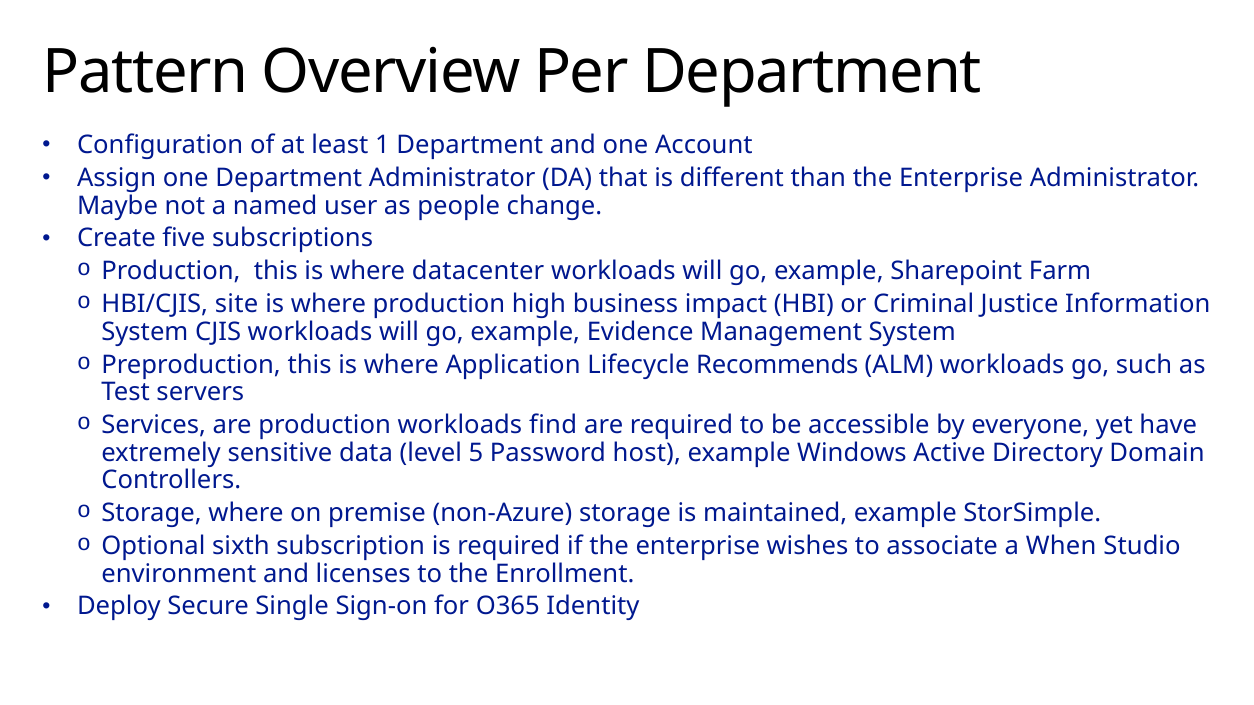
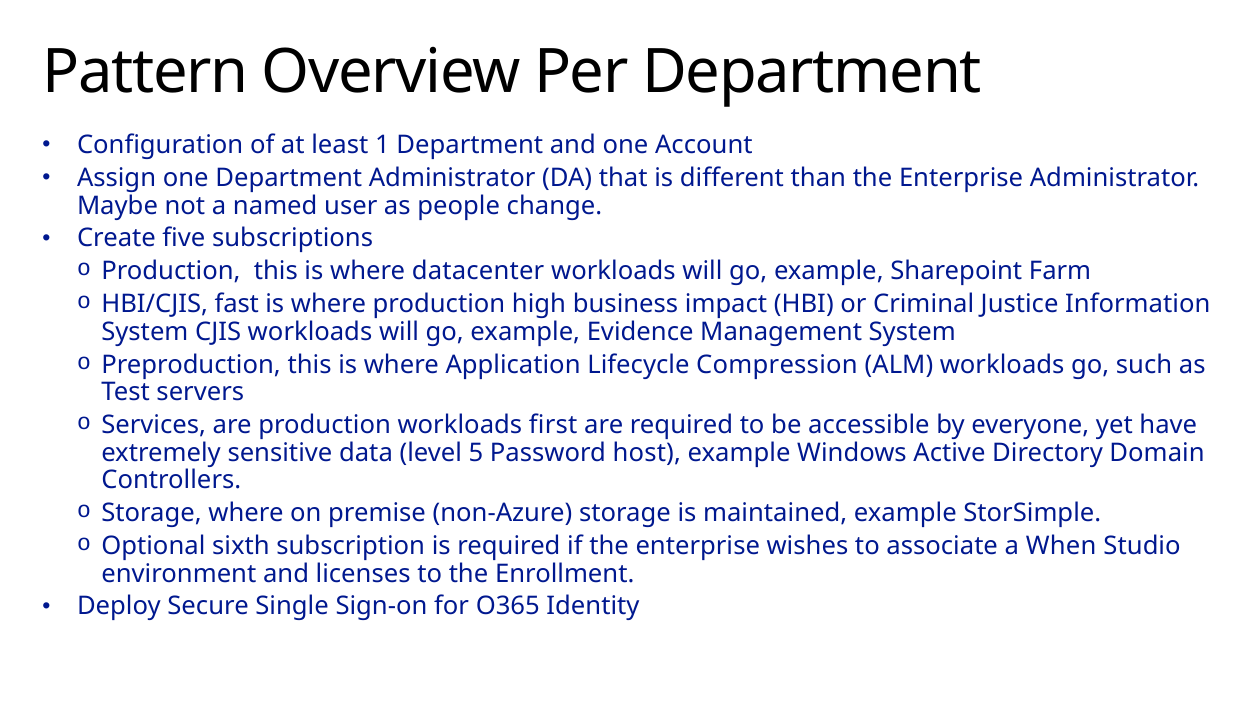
site: site -> fast (237, 304)
Recommends: Recommends -> Compression (777, 365)
find: find -> first (553, 425)
